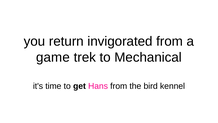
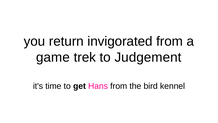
Mechanical: Mechanical -> Judgement (148, 57)
